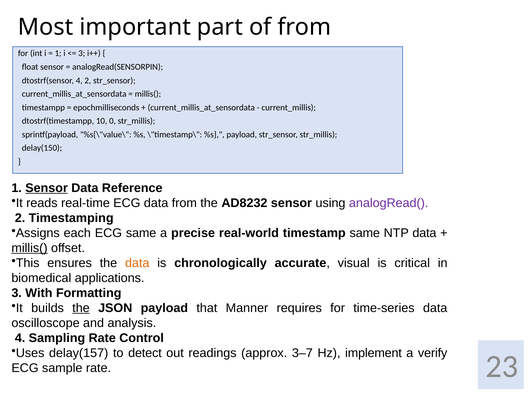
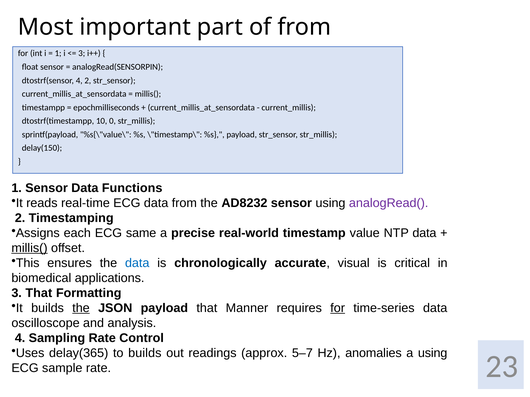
Sensor underline: present -> none (47, 188)
Reference: Reference -> Functions (132, 188)
timestamp same: same -> value (365, 233)
data colour: orange -> blue (137, 263)
3 With: With -> That (39, 293)
for underline: none -> present (338, 308)
delay(157: delay(157 -> delay(365 (79, 353)
to detect: detect -> builds (145, 353)
3–7: 3–7 -> 5–7 (302, 353)
implement: implement -> anomalies (373, 353)
a verify: verify -> using (433, 353)
